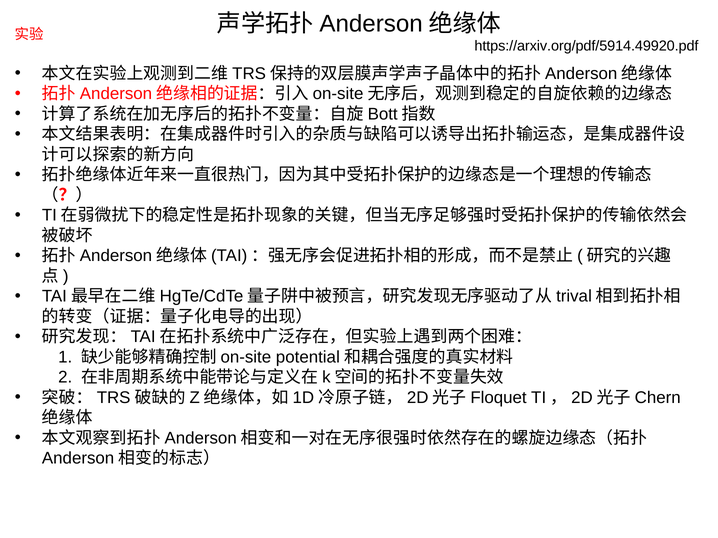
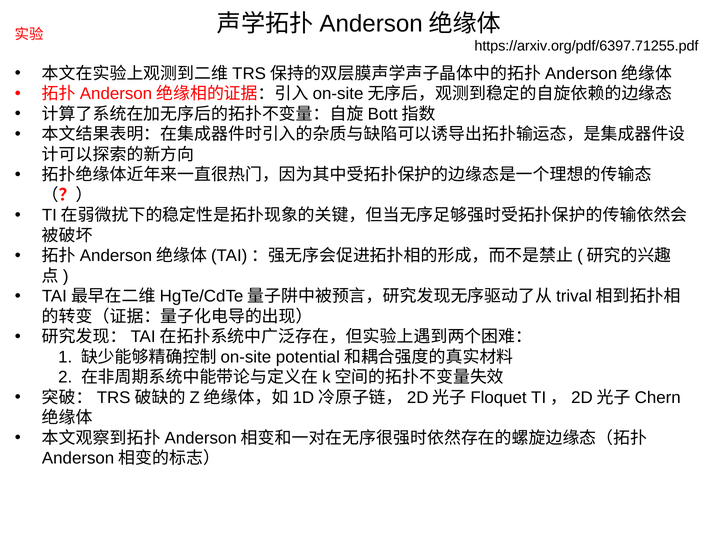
https://arxiv.org/pdf/5914.49920.pdf: https://arxiv.org/pdf/5914.49920.pdf -> https://arxiv.org/pdf/6397.71255.pdf (586, 46)
